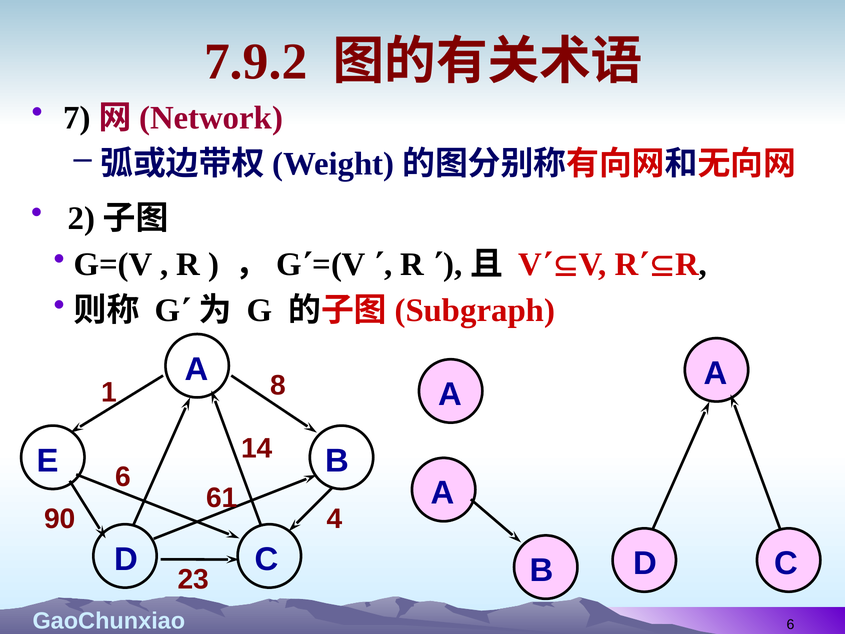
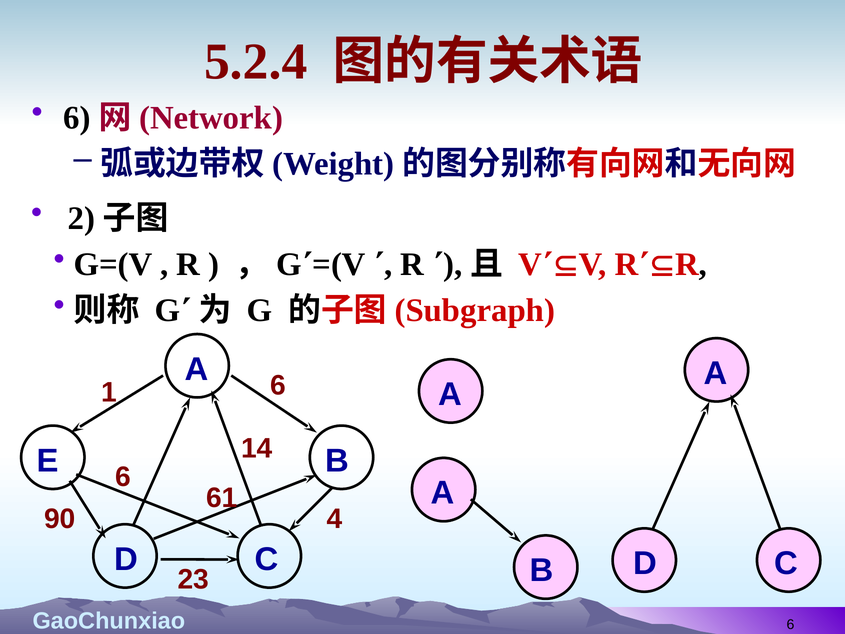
7.9.2: 7.9.2 -> 5.2.4 (256, 62)
7: 7 -> 6 (77, 118)
1 8: 8 -> 6 (278, 385)
